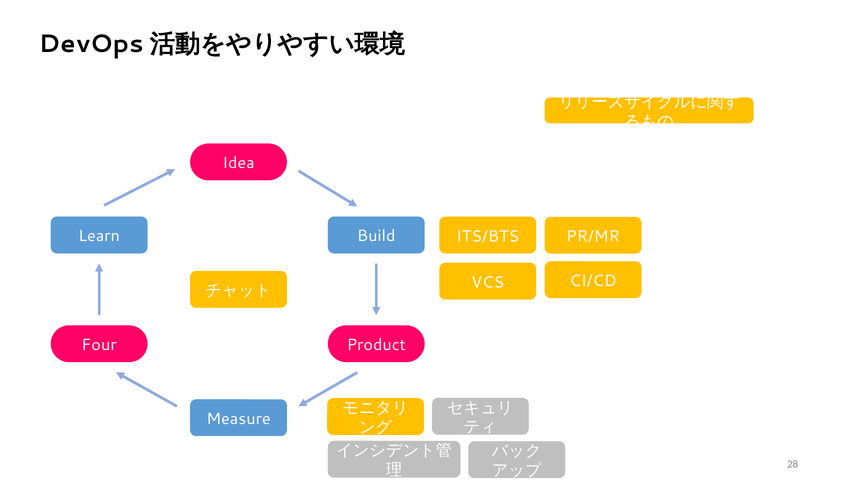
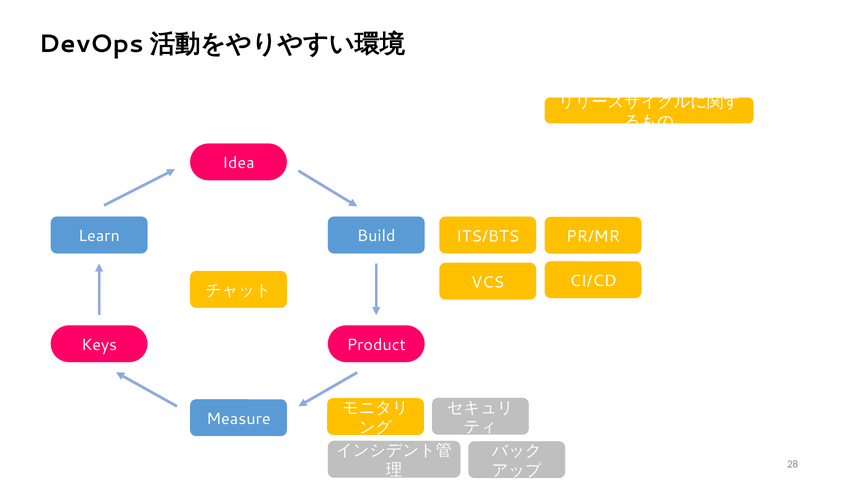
Four: Four -> Keys (99, 345)
